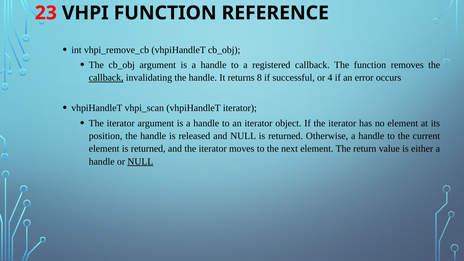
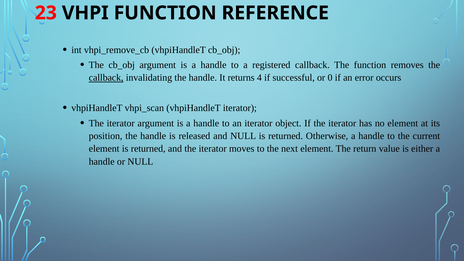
8: 8 -> 4 (259, 78)
4: 4 -> 0 (330, 78)
NULL underline: present -> none (140, 162)
